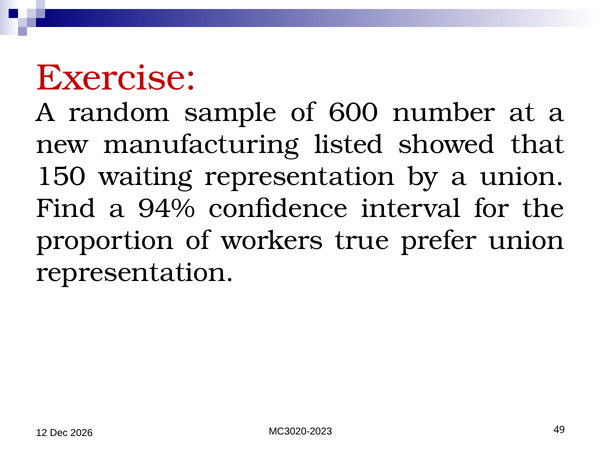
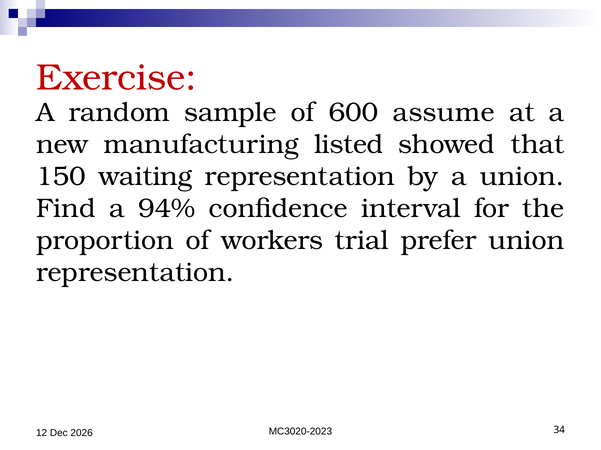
number: number -> assume (444, 112)
true: true -> trial (362, 241)
49: 49 -> 34 (559, 431)
